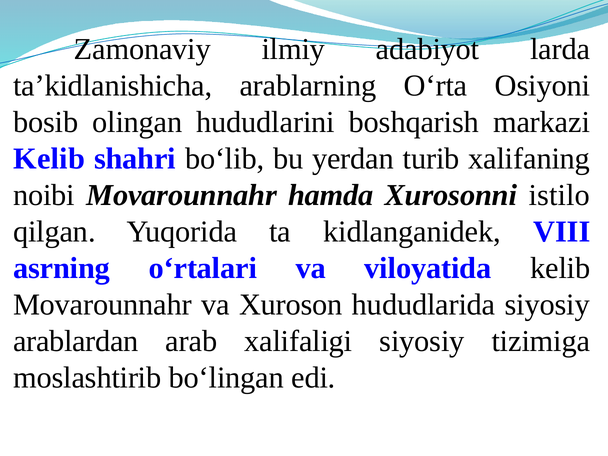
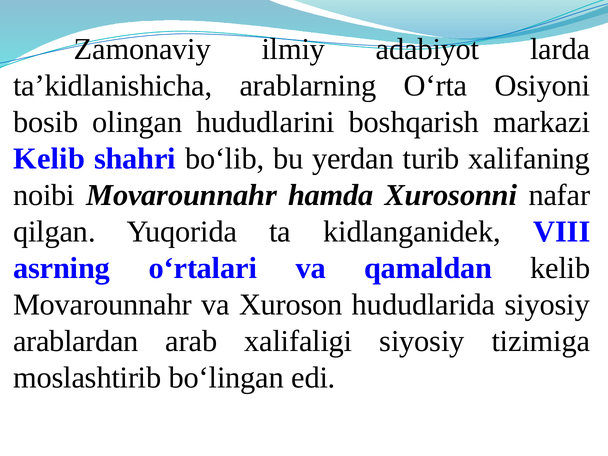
istilo: istilo -> nafar (559, 195)
viloyatida: viloyatida -> qamaldan (428, 268)
